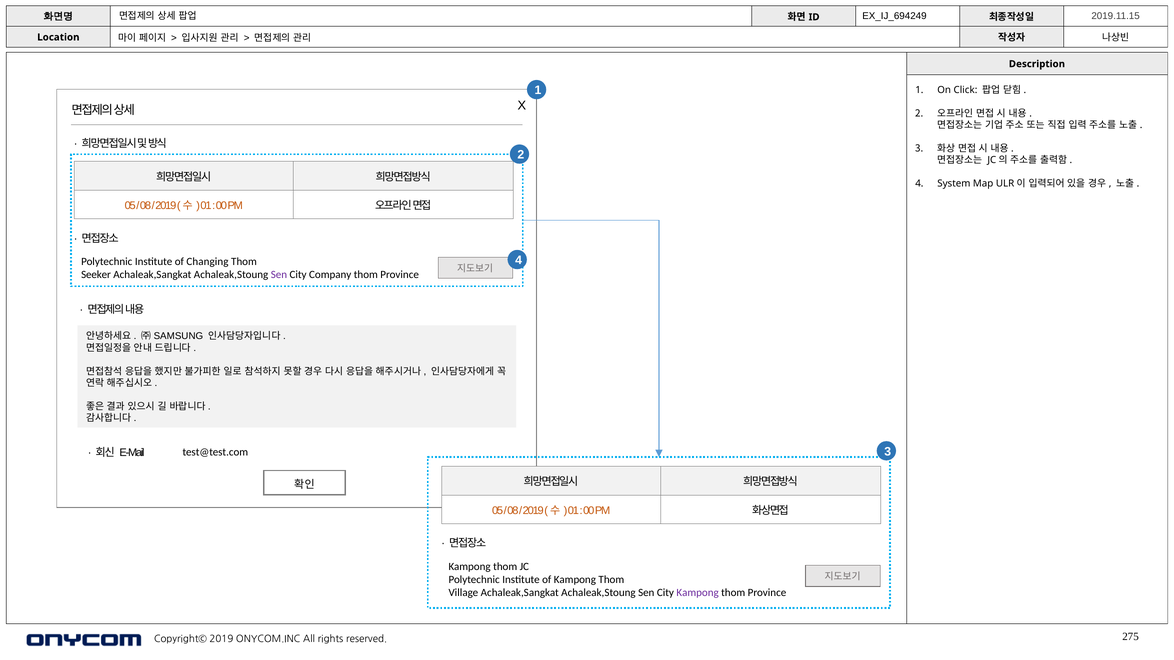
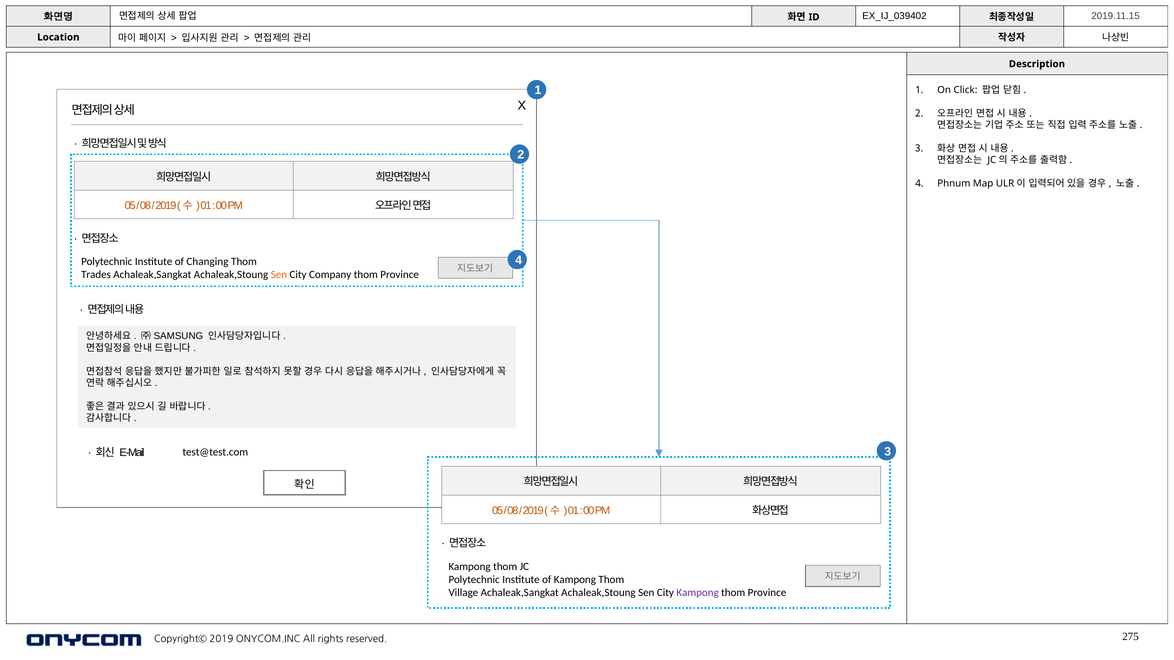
EX_IJ_694249: EX_IJ_694249 -> EX_IJ_039402 (894, 16)
System: System -> Phnum (954, 184)
Seeker: Seeker -> Trades (96, 275)
Sen colour: purple -> orange (279, 275)
